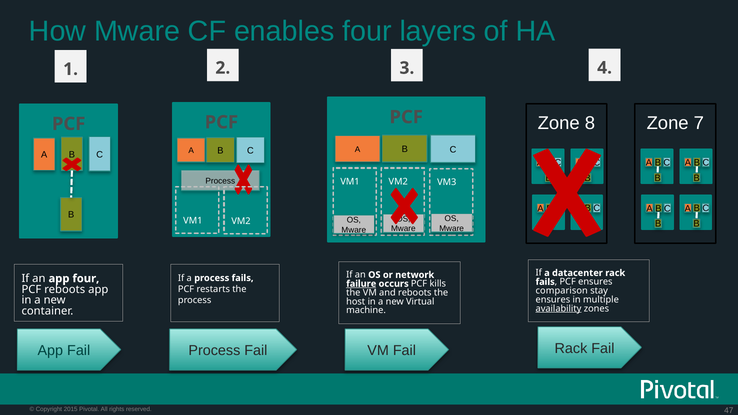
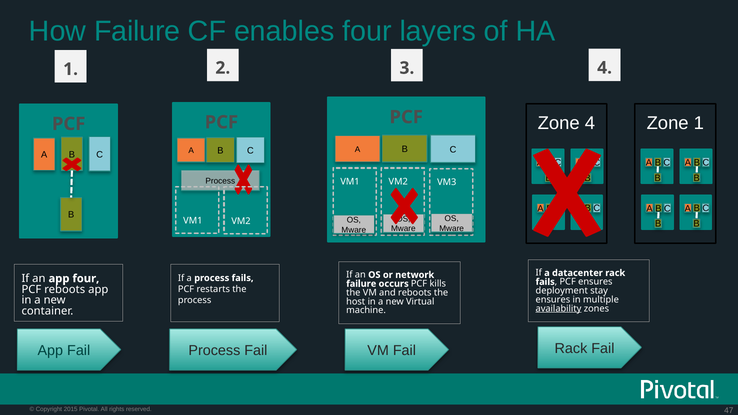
How Mware: Mware -> Failure (137, 31)
Zone 8: 8 -> 4 (590, 123)
Zone 7: 7 -> 1 (699, 123)
failure underline: present -> none (361, 284)
comparison: comparison -> deployment (562, 291)
